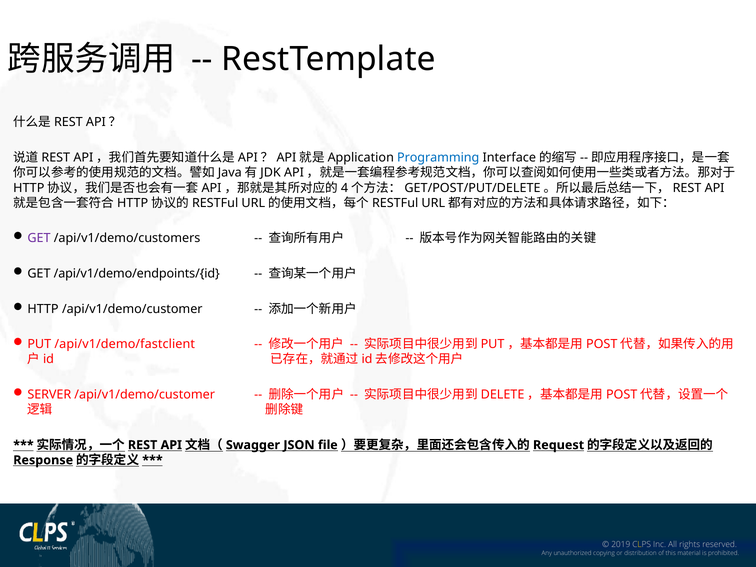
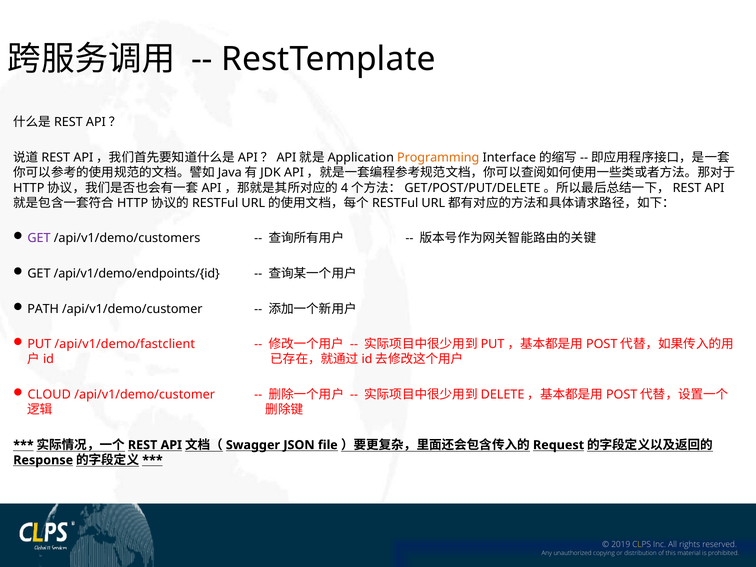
Programming colour: blue -> orange (438, 158)
HTTP: HTTP -> PATH (43, 309)
SERVER: SERVER -> CLOUD (49, 395)
